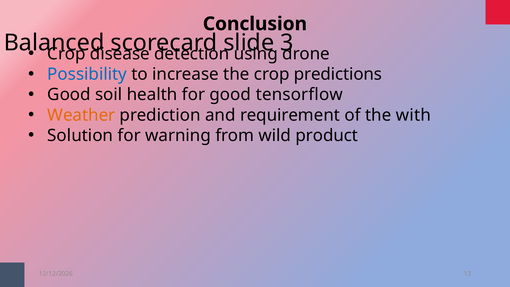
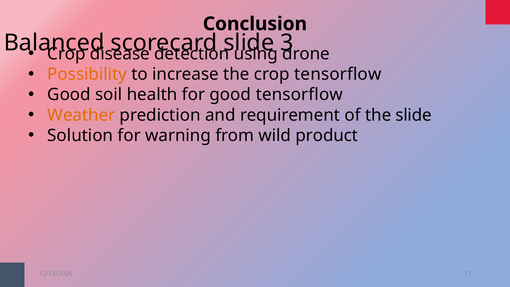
Possibility colour: blue -> orange (87, 74)
crop predictions: predictions -> tensorflow (338, 74)
the with: with -> slide (414, 115)
